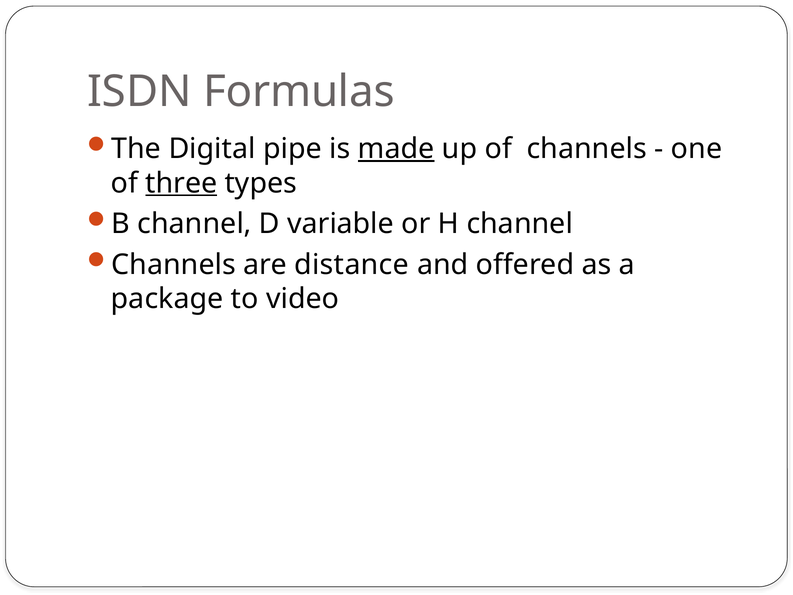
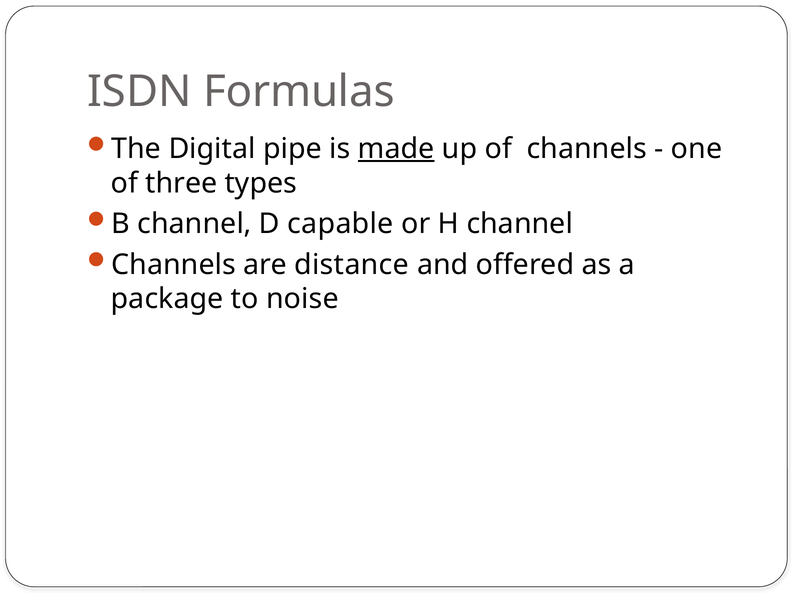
three underline: present -> none (181, 183)
variable: variable -> capable (340, 224)
video: video -> noise (303, 299)
